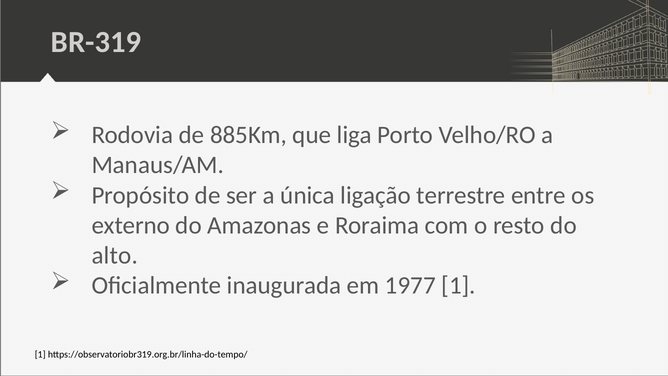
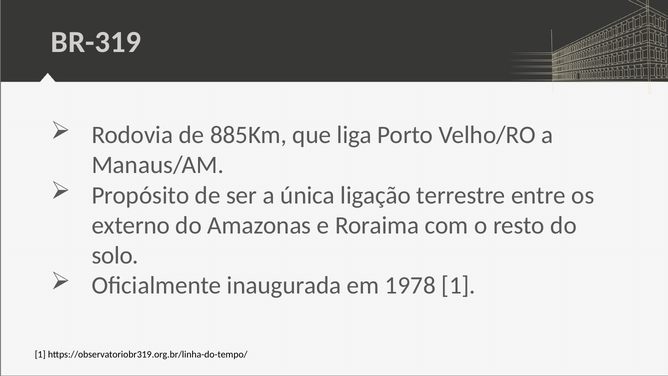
alto: alto -> solo (115, 255)
1977: 1977 -> 1978 (410, 285)
